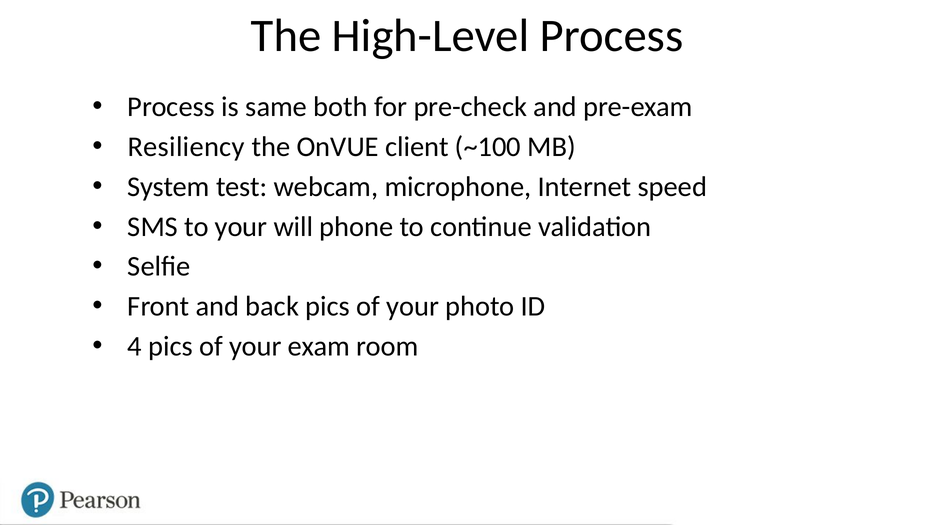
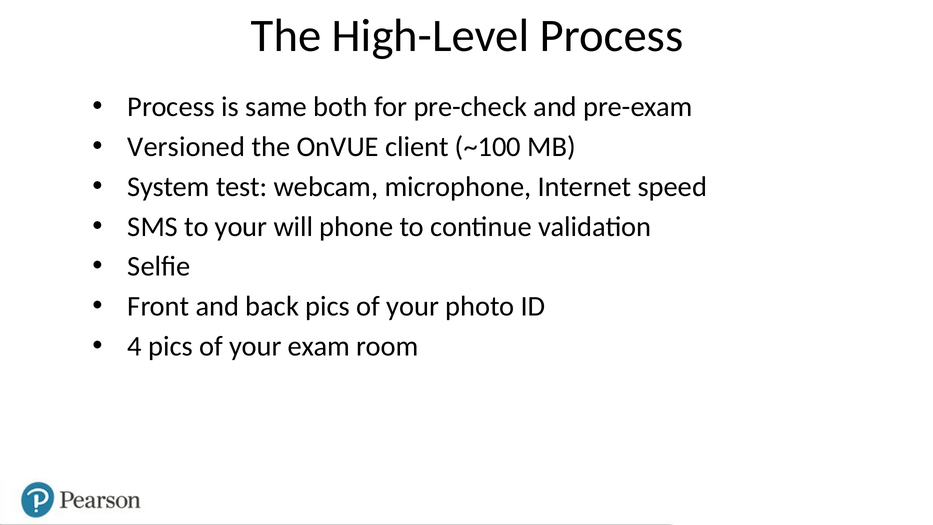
Resiliency: Resiliency -> Versioned (186, 147)
